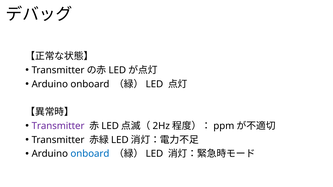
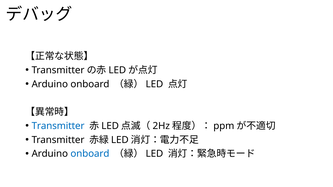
Transmitter colour: purple -> blue (58, 126)
